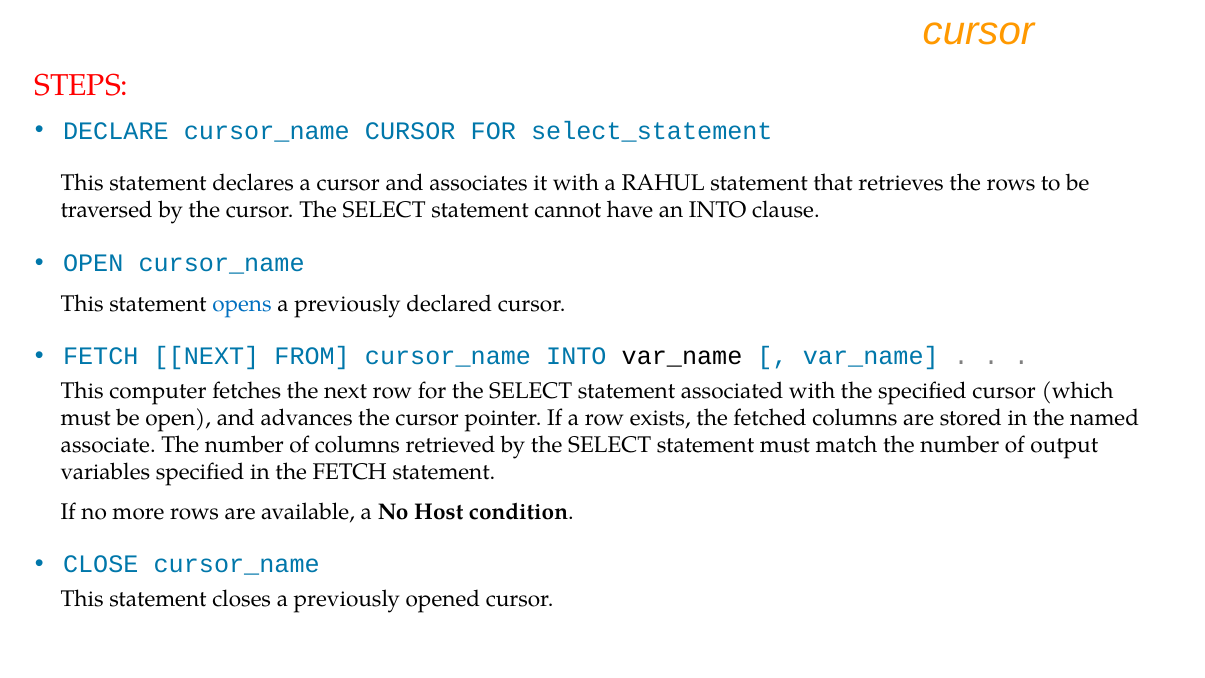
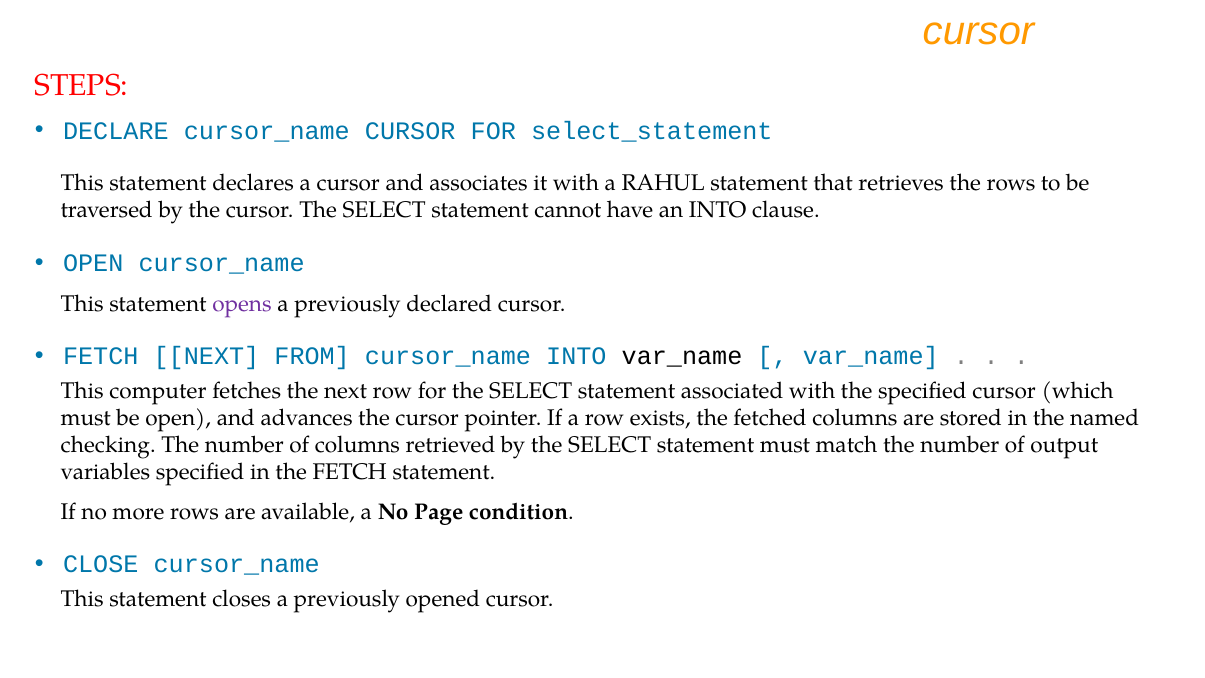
opens colour: blue -> purple (242, 304)
associate: associate -> checking (108, 445)
Host: Host -> Page (439, 511)
